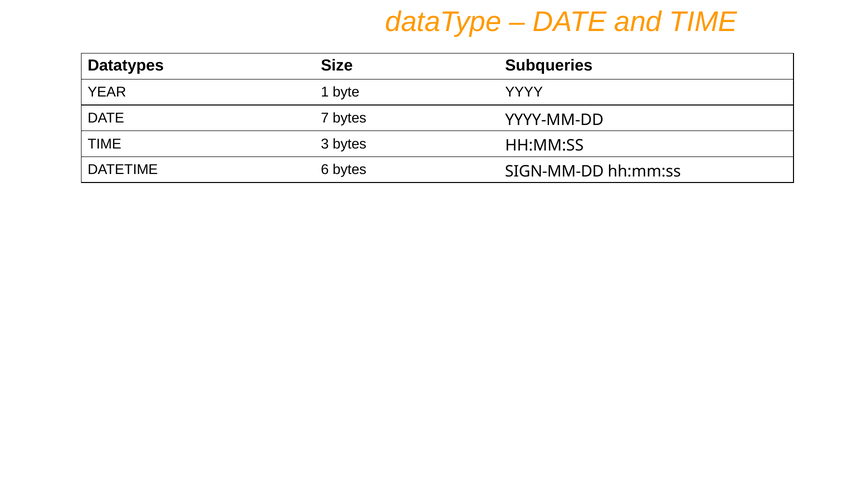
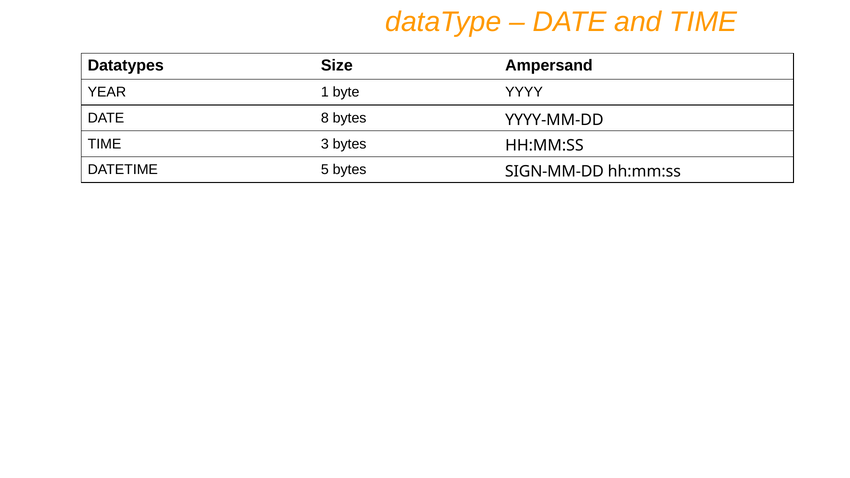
Subqueries: Subqueries -> Ampersand (549, 66)
7: 7 -> 8 (325, 118)
6: 6 -> 5 (325, 170)
